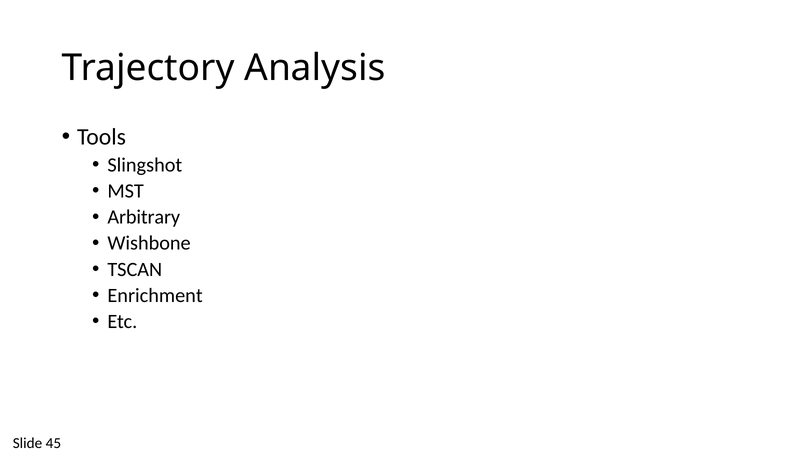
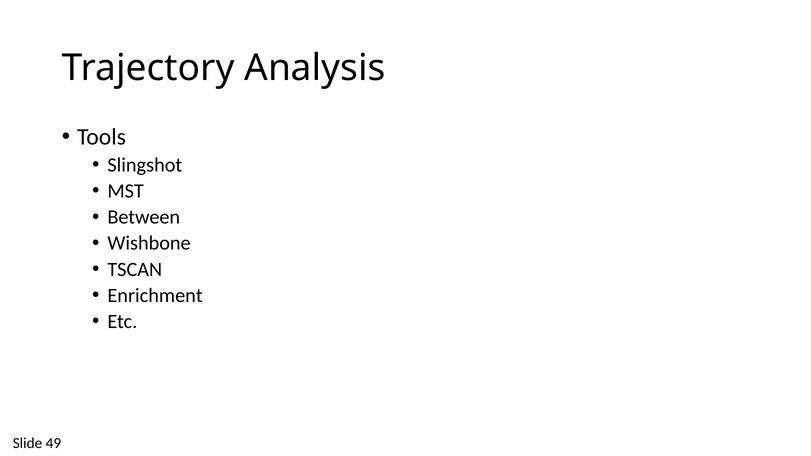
Arbitrary: Arbitrary -> Between (144, 217)
45: 45 -> 49 (53, 444)
